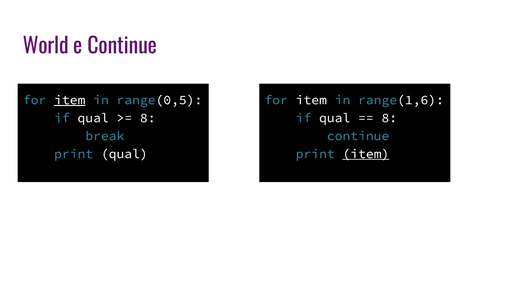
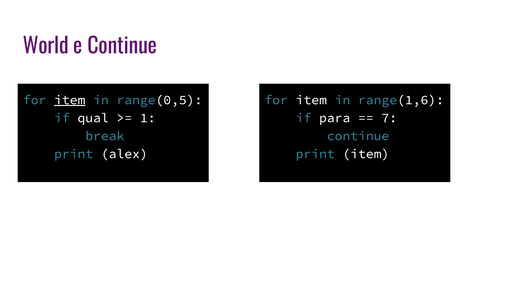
8: 8 -> 1 (148, 118)
qual: qual -> para (335, 118)
8: 8 -> 7 (389, 118)
print qual: qual -> alex (124, 154)
item underline: present -> none (366, 154)
